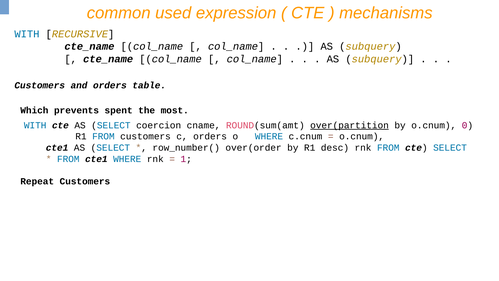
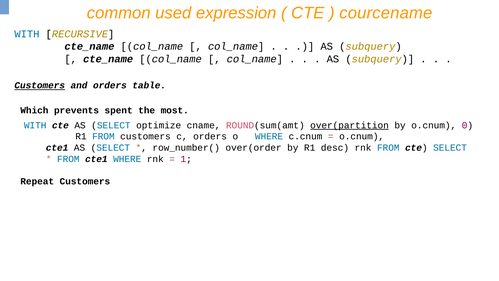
mechanisms: mechanisms -> courcename (386, 13)
Customers underline: none -> present (40, 85)
coercion: coercion -> optimize (159, 125)
